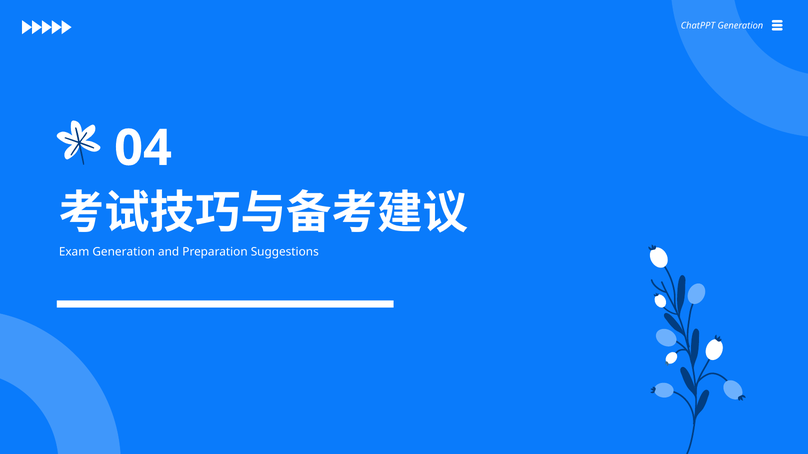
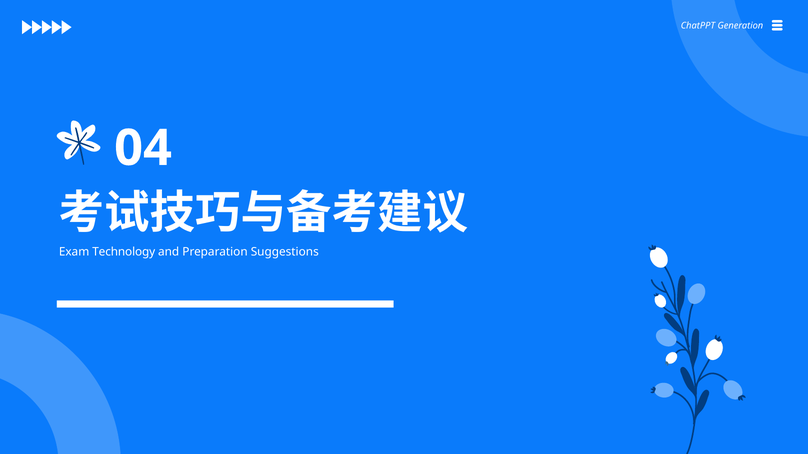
Exam Generation: Generation -> Technology (124, 252)
